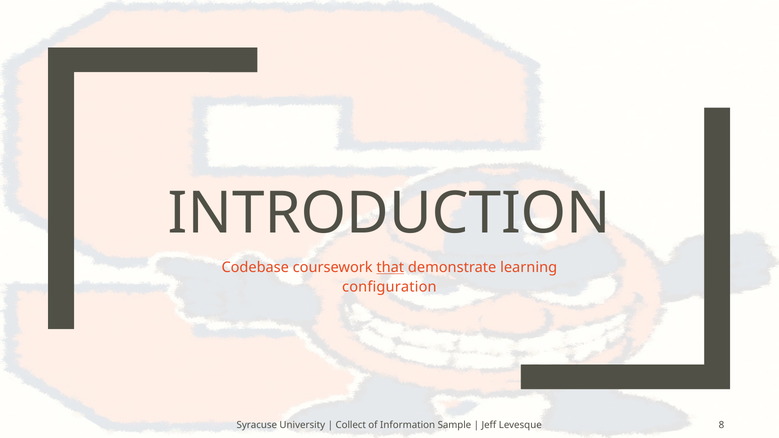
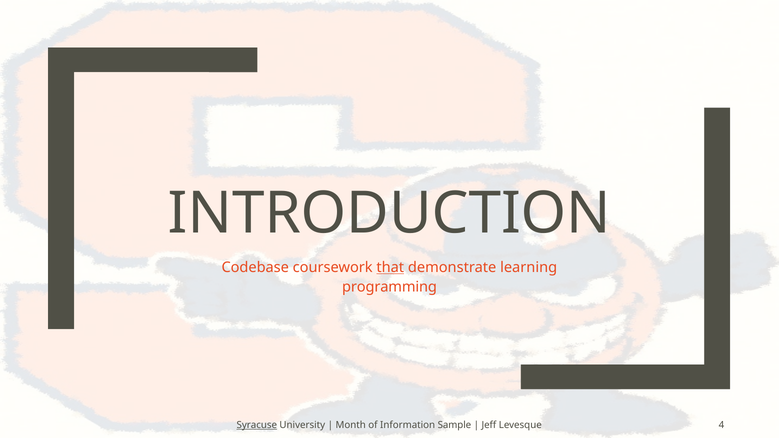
configuration: configuration -> programming (390, 287)
Syracuse underline: none -> present (257, 425)
Collect: Collect -> Month (351, 425)
8: 8 -> 4 (721, 425)
